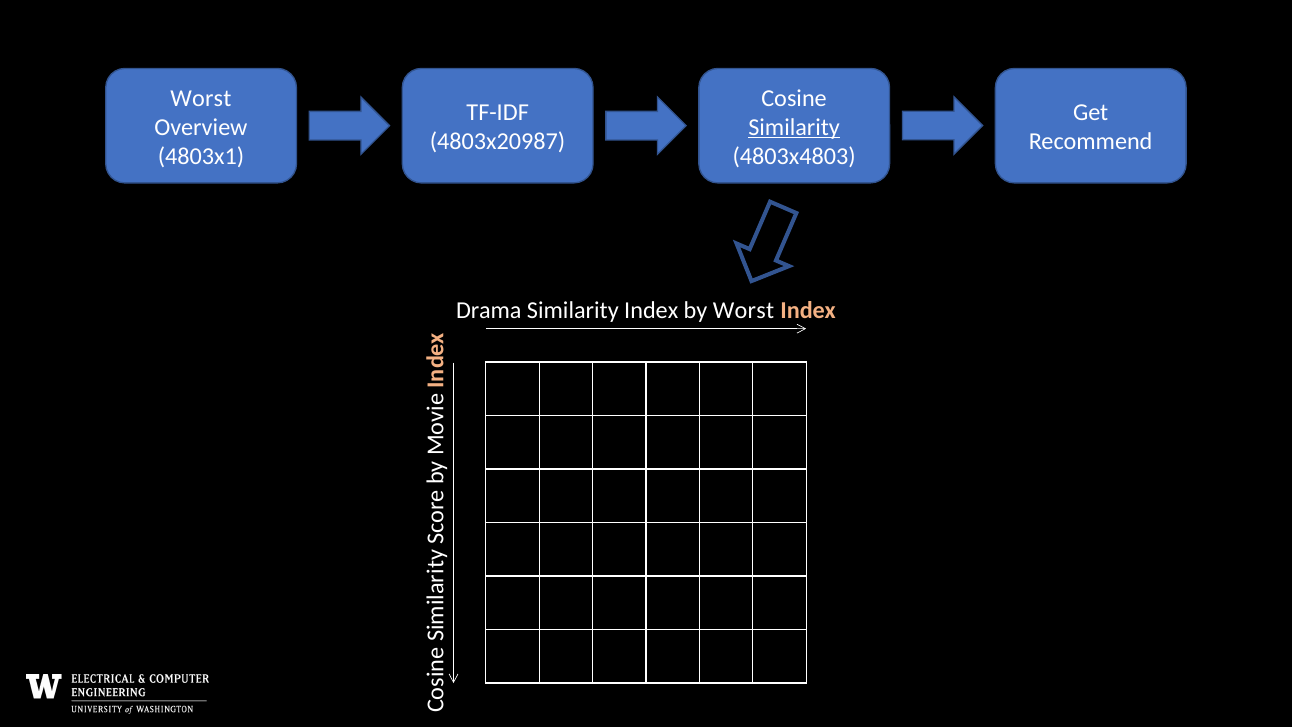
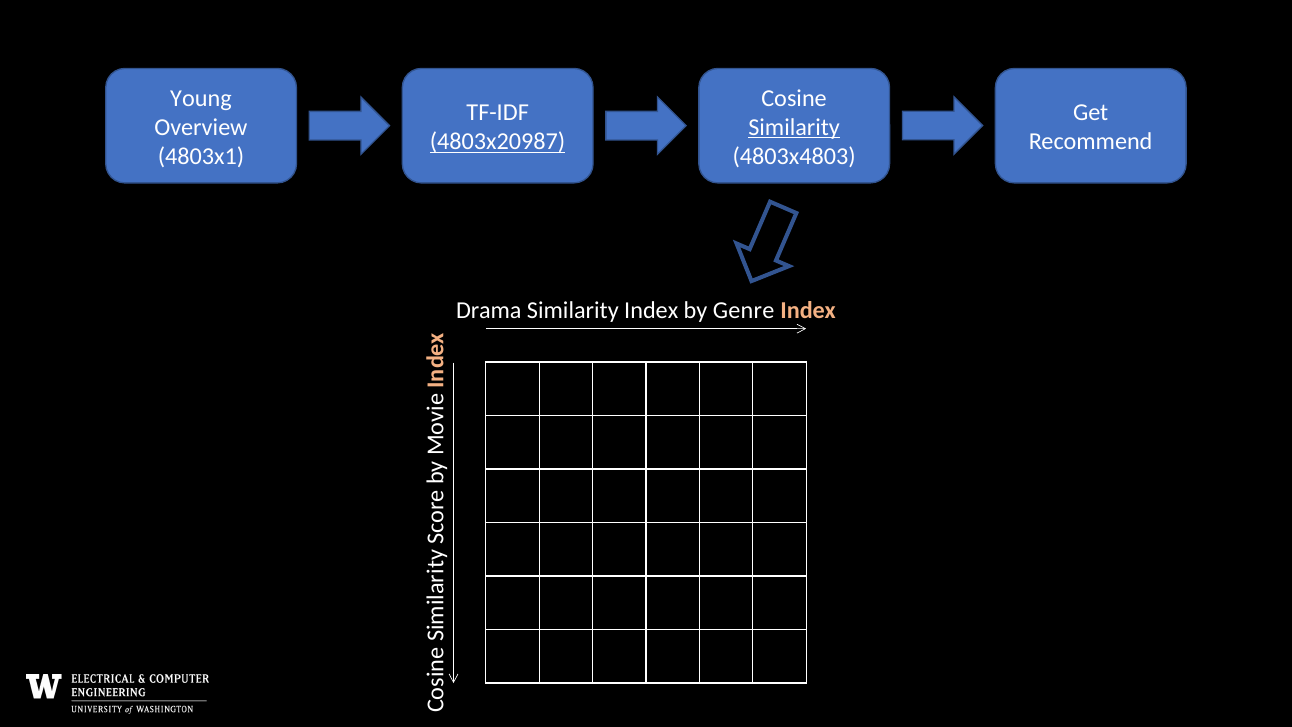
Worst: Worst -> Young (201, 98)
4803x20987 underline: none -> present (498, 142)
by Worst: Worst -> Genre (744, 310)
